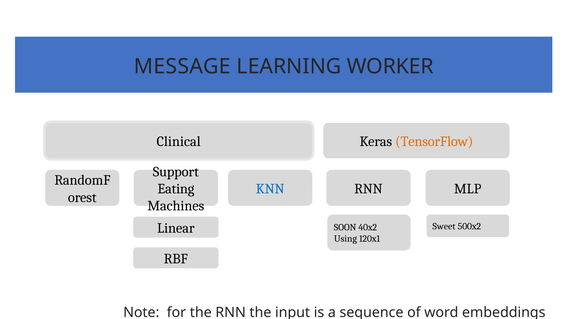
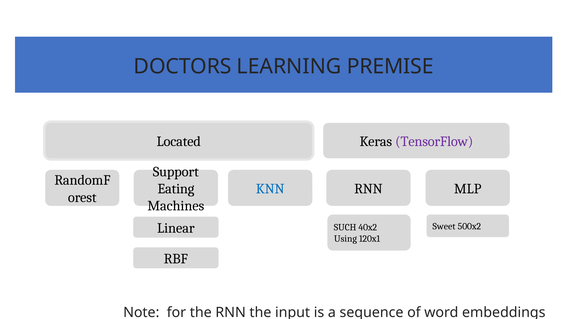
MESSAGE: MESSAGE -> DOCTORS (183, 67)
WORKER: WORKER -> PREMISE (390, 67)
Clinical: Clinical -> Located (179, 142)
TensorFlow colour: orange -> purple (434, 142)
SOON: SOON -> SUCH (345, 228)
